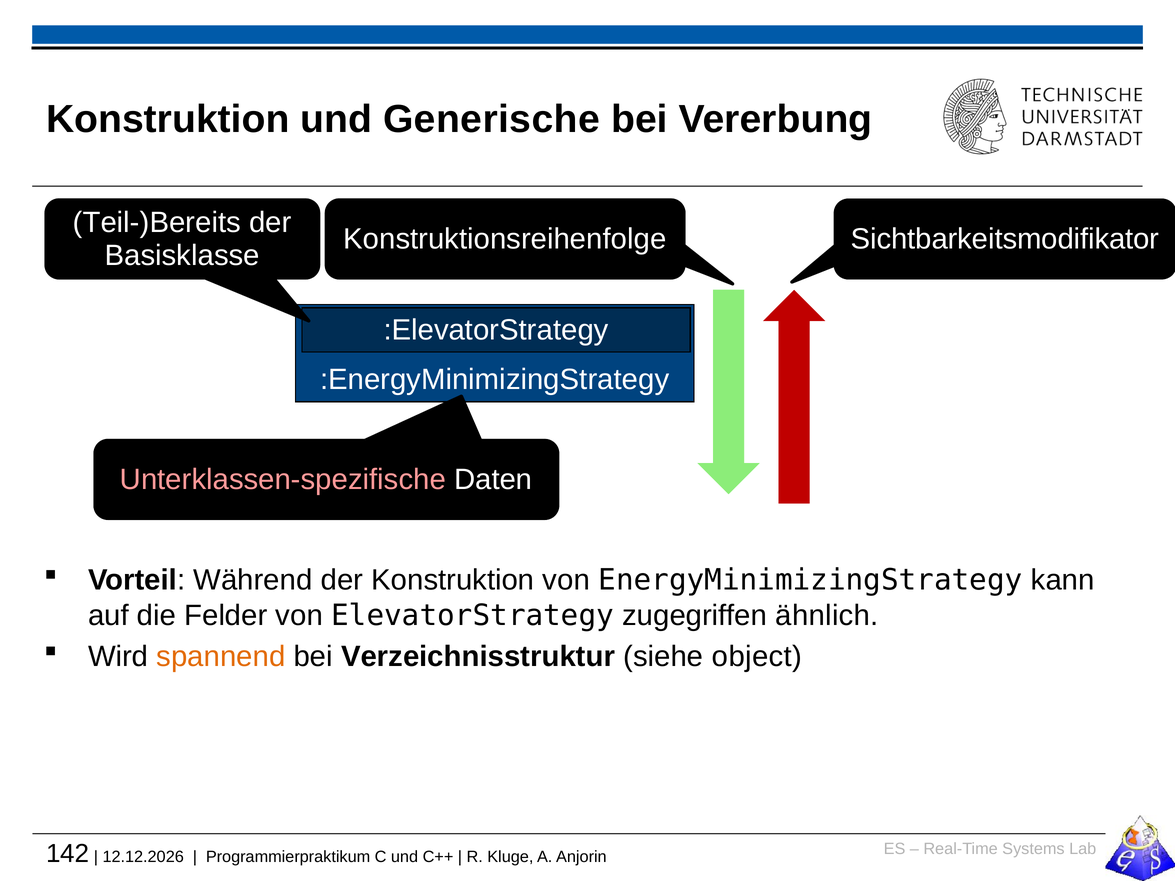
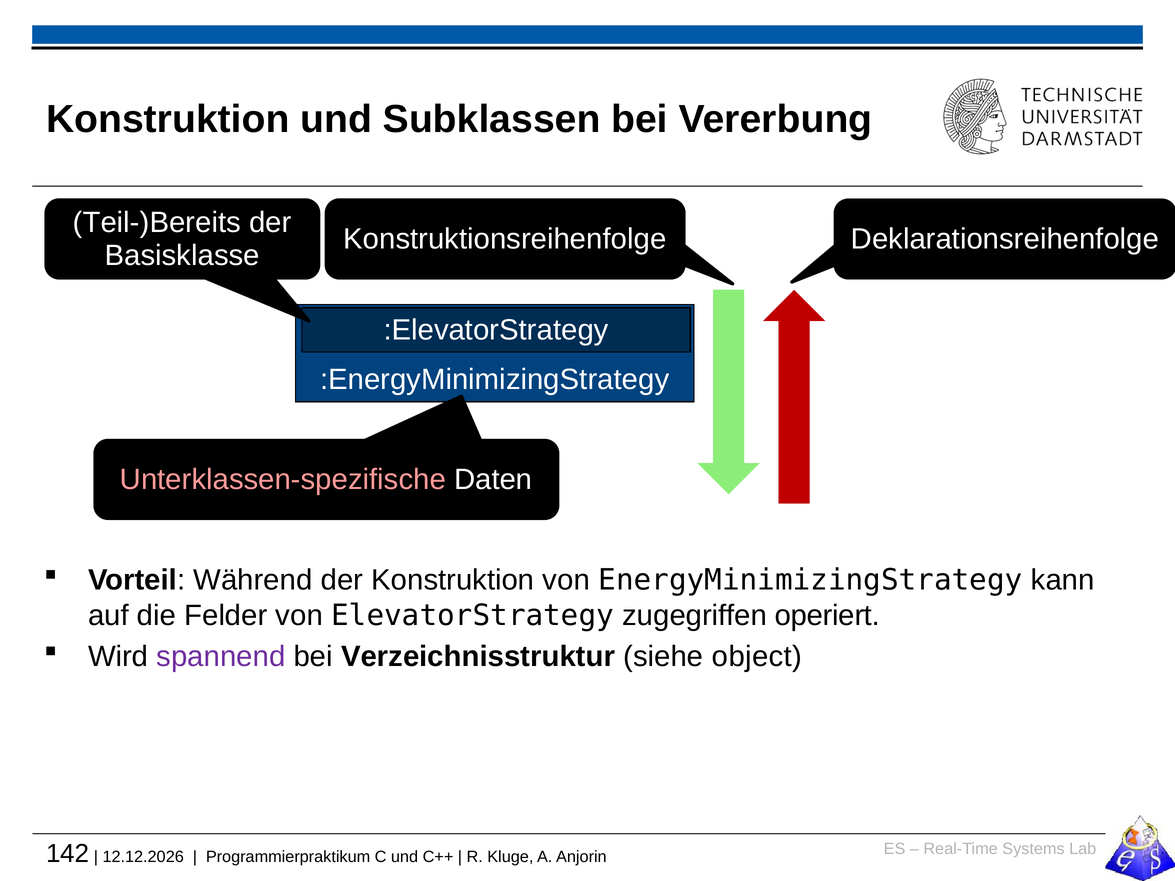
Generische: Generische -> Subklassen (492, 119)
Sichtbarkeitsmodifikator: Sichtbarkeitsmodifikator -> Deklarationsreihenfolge (1005, 239)
ähnlich: ähnlich -> operiert (827, 616)
spannend colour: orange -> purple (221, 657)
